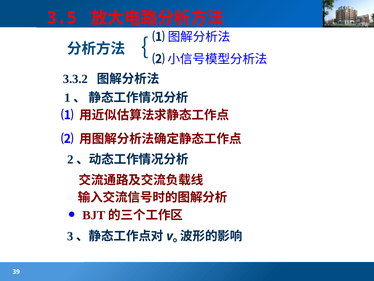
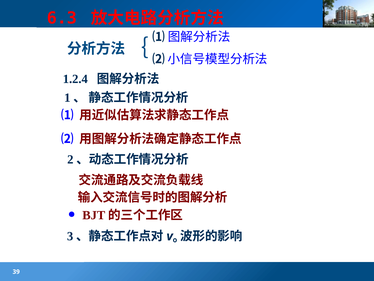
3.5: 3.5 -> 6.3 (62, 18)
3.3.2: 3.3.2 -> 1.2.4 (75, 79)
